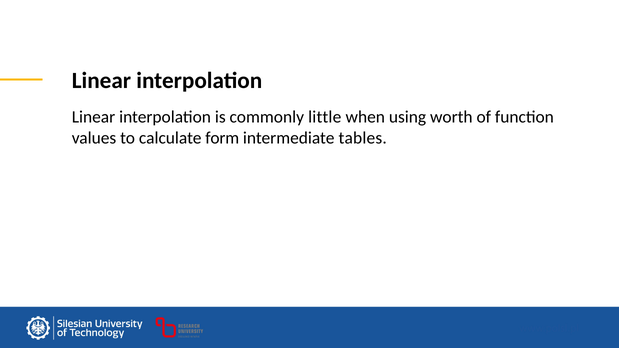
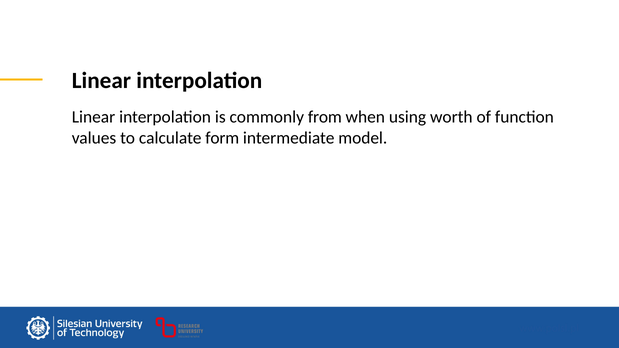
little: little -> from (325, 117)
tables: tables -> model (363, 138)
